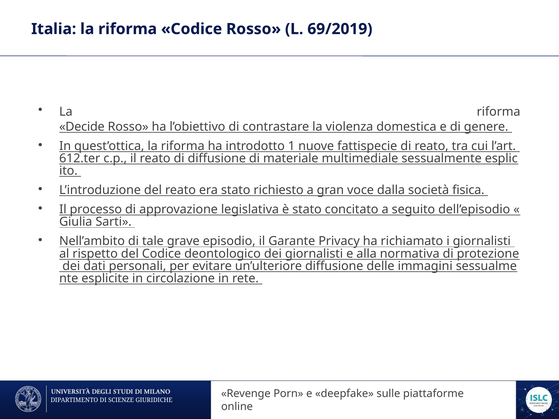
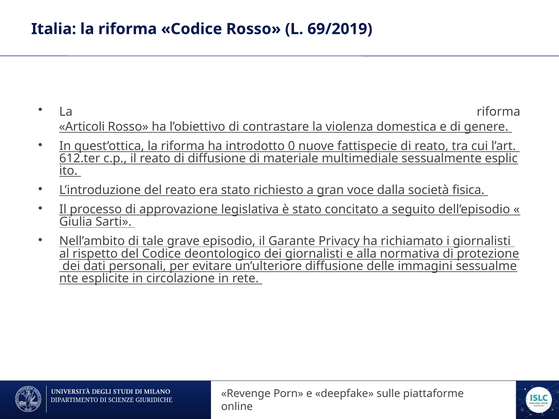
Decide: Decide -> Articoli (82, 127)
1: 1 -> 0 (292, 146)
